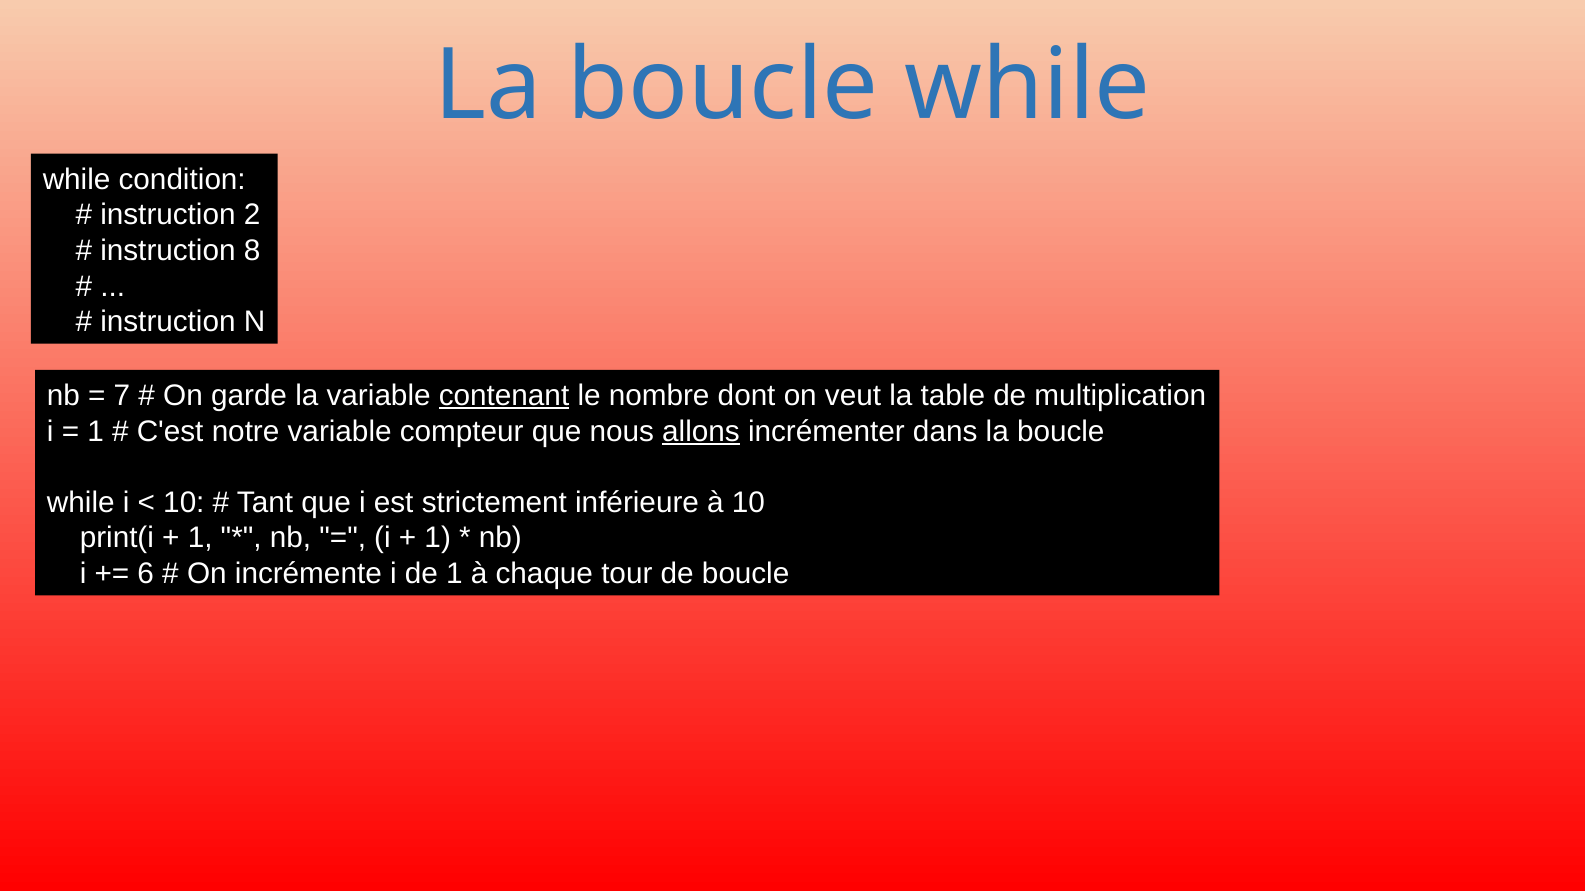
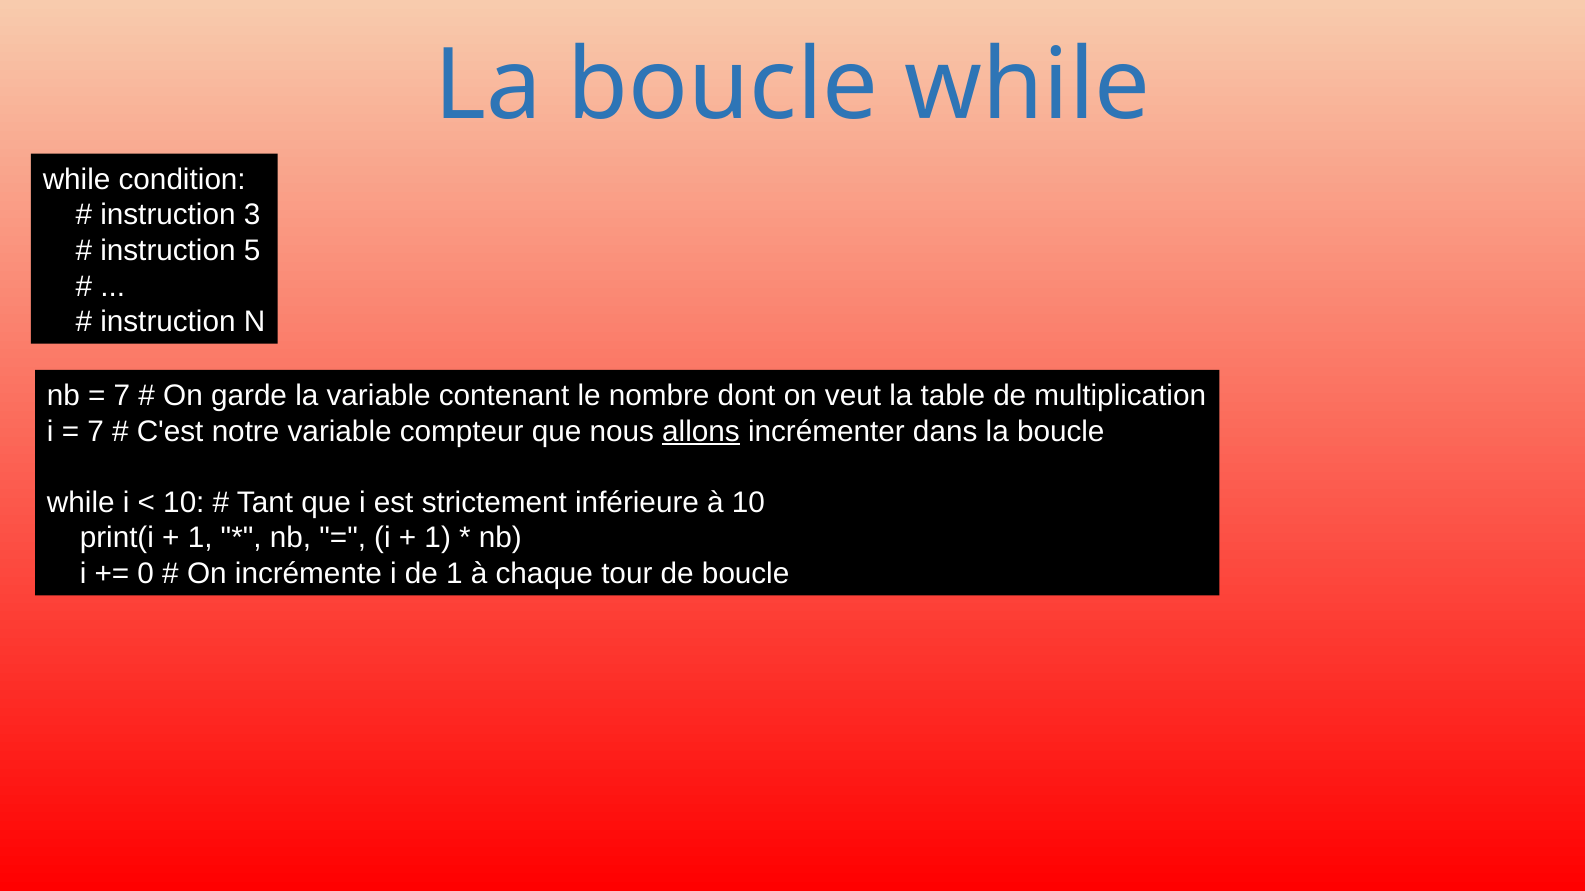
2: 2 -> 3 (252, 215)
8: 8 -> 5 (252, 251)
contenant underline: present -> none (504, 396)
1: 1 -> 7 (96, 431)
6: 6 -> 0 (146, 574)
